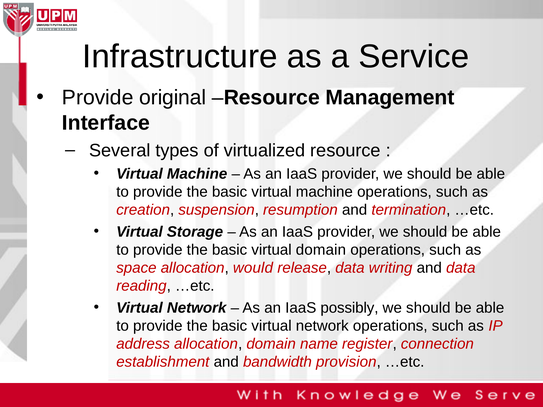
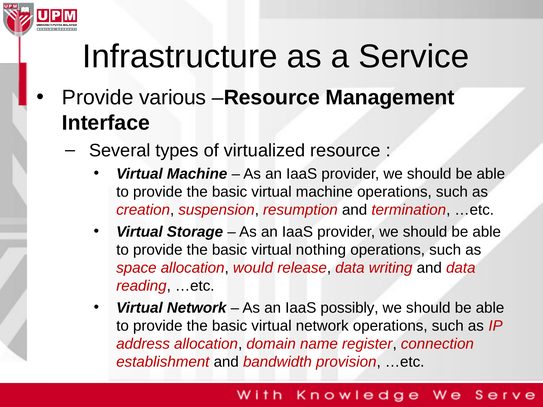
original: original -> various (173, 98)
virtual domain: domain -> nothing (321, 250)
